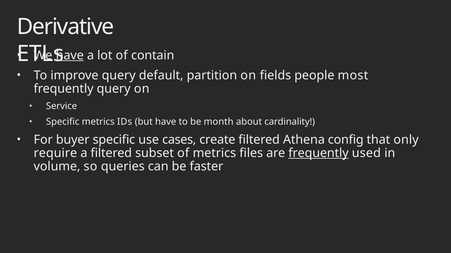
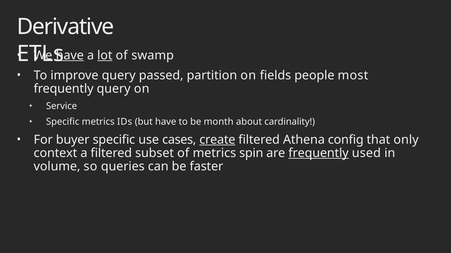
lot underline: none -> present (105, 55)
contain: contain -> swamp (153, 55)
default: default -> passed (161, 75)
create underline: none -> present (217, 140)
require: require -> context (55, 153)
files: files -> spin (251, 153)
